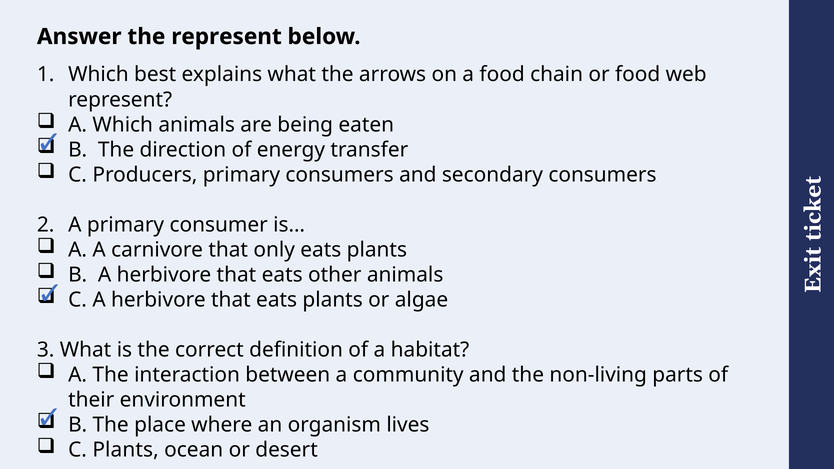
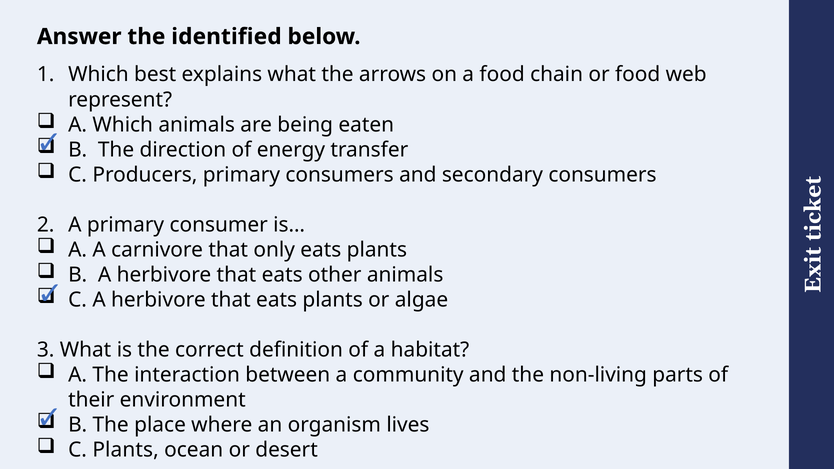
the represent: represent -> identified (226, 37)
